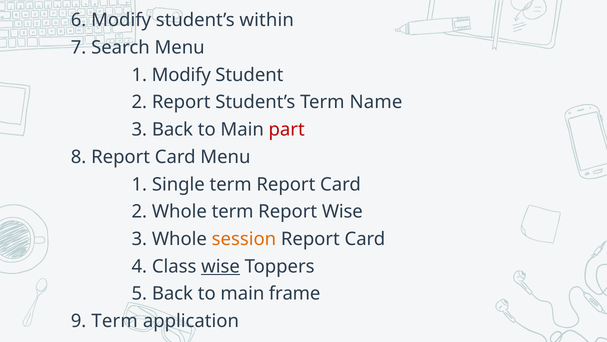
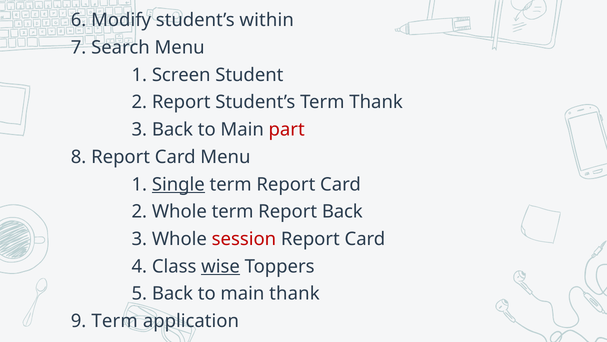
1 Modify: Modify -> Screen (181, 75)
Term Name: Name -> Thank (376, 102)
Single underline: none -> present (178, 184)
Report Wise: Wise -> Back (342, 211)
session colour: orange -> red (244, 239)
main frame: frame -> thank (294, 293)
